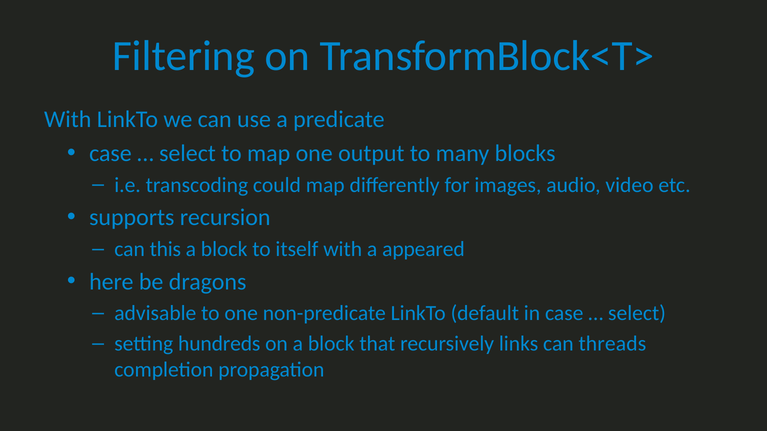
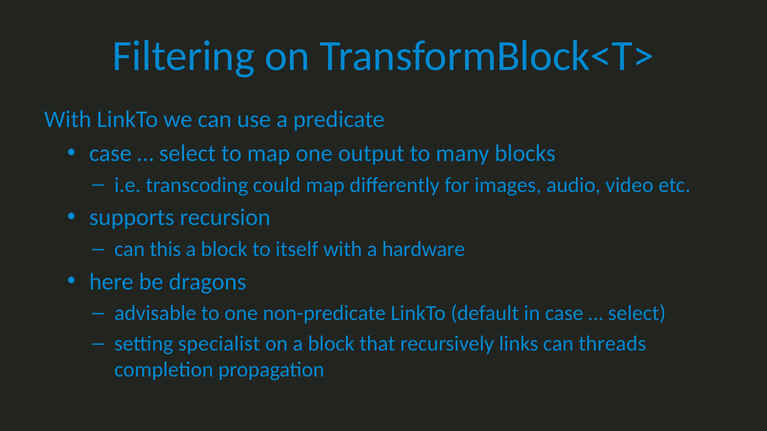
appeared: appeared -> hardware (423, 249)
hundreds: hundreds -> specialist (219, 344)
